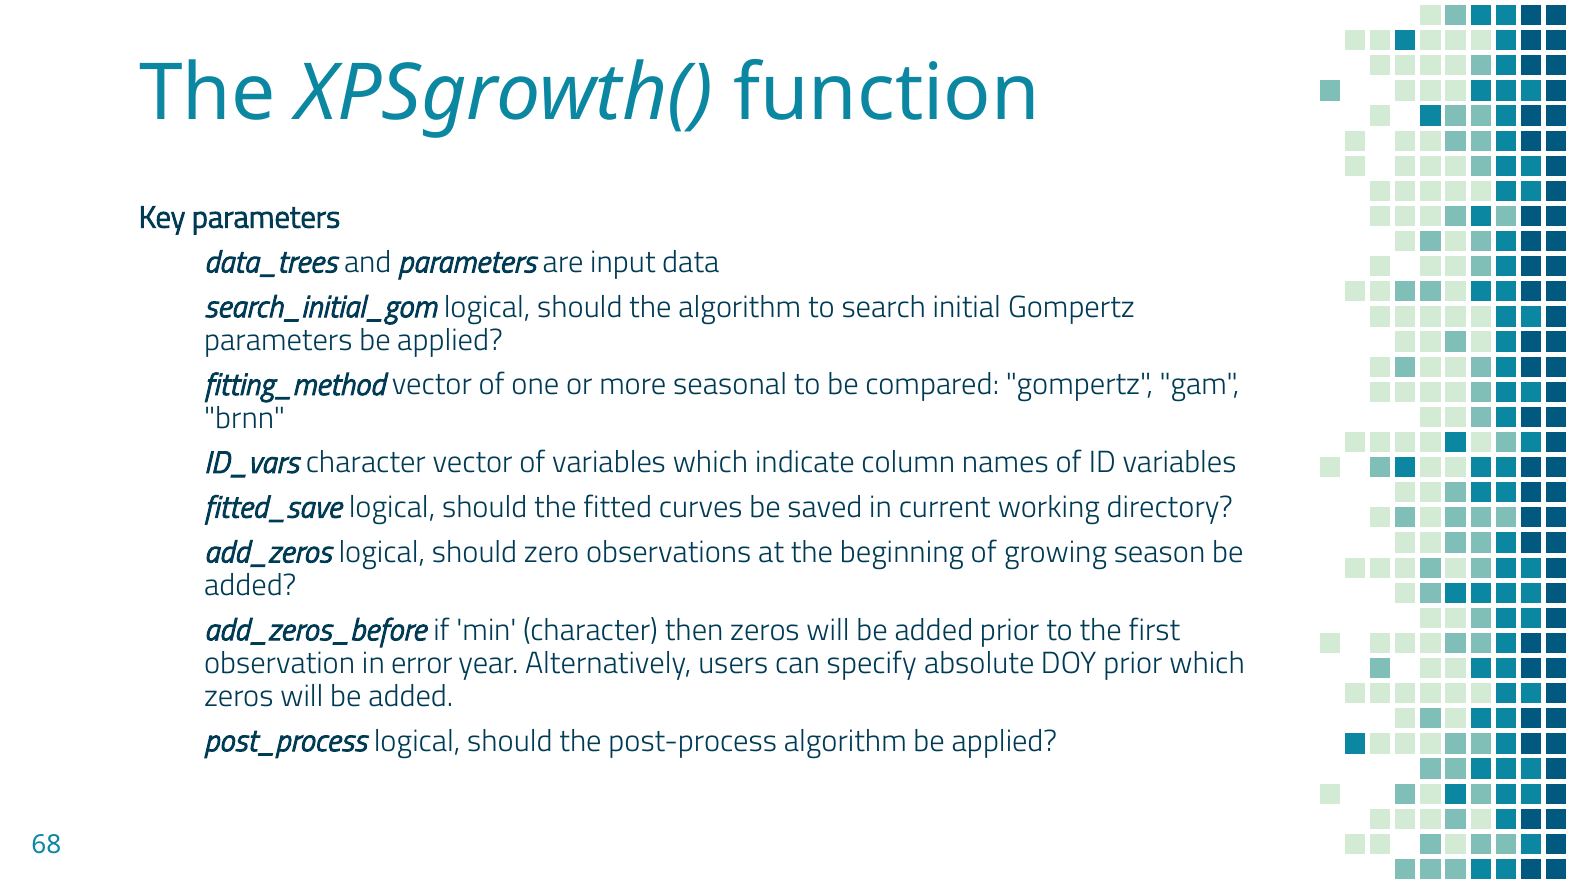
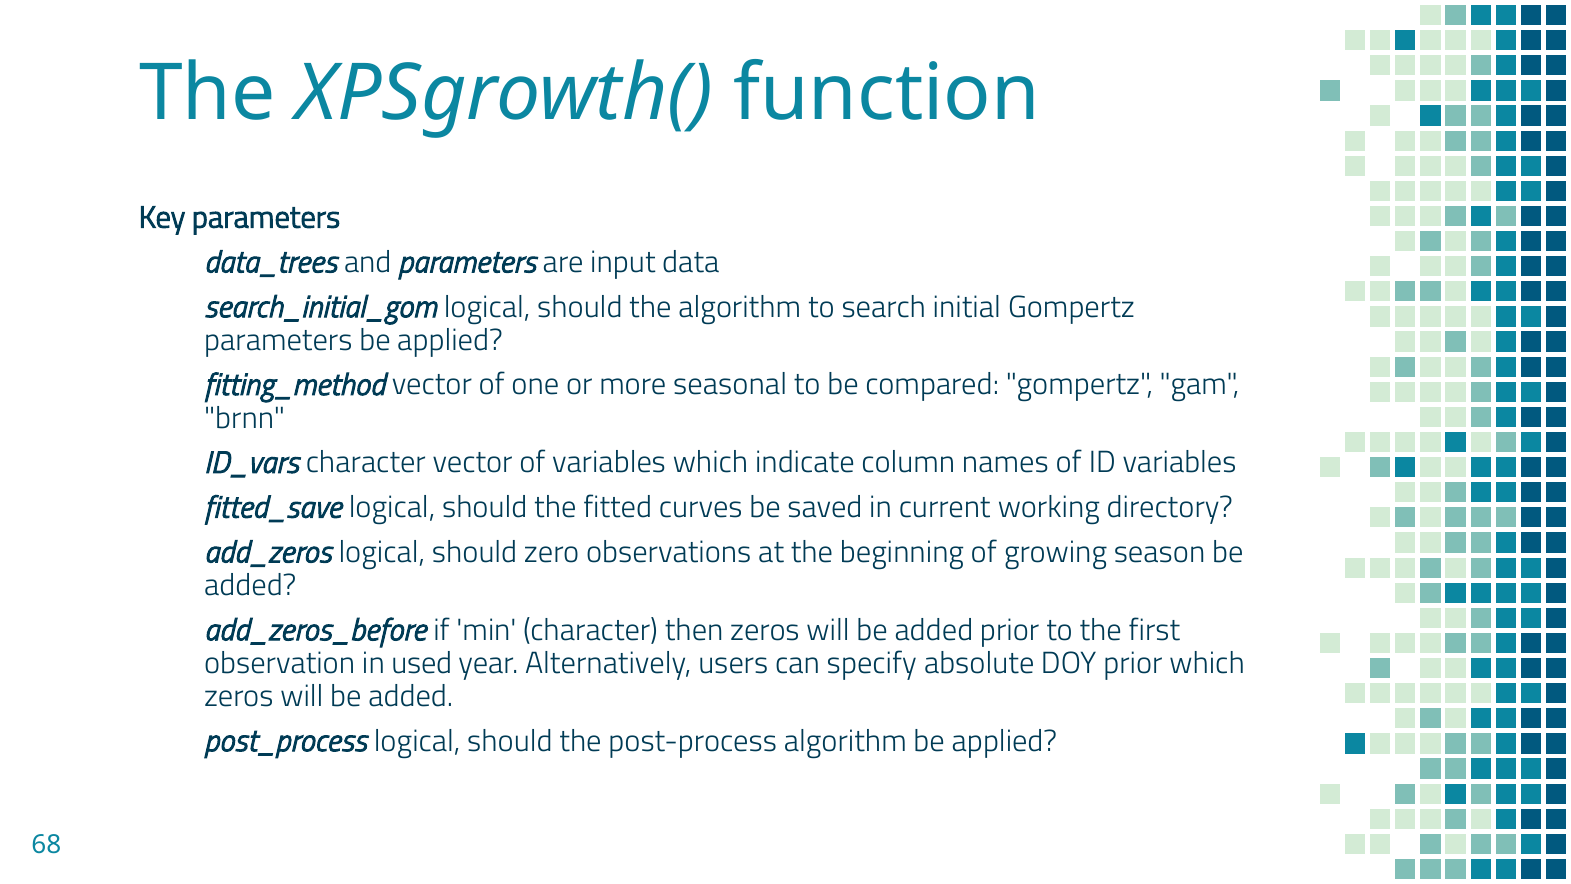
error: error -> used (422, 663)
